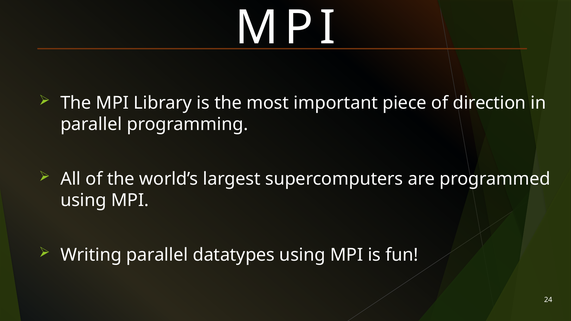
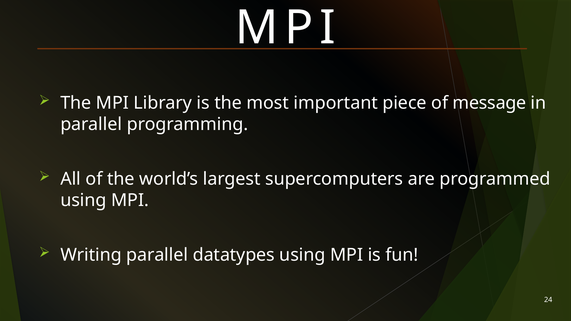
direction: direction -> message (489, 103)
